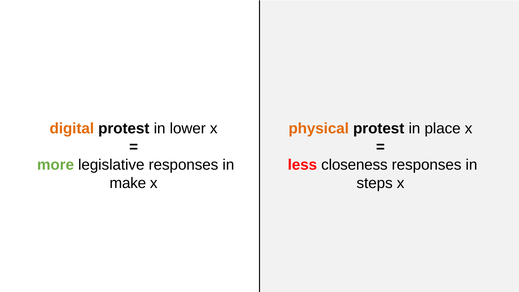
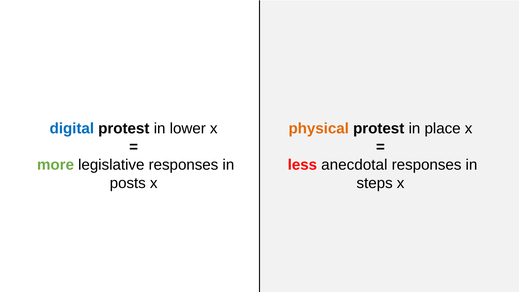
digital colour: orange -> blue (72, 129)
closeness: closeness -> anecdotal (354, 165)
make: make -> posts (128, 183)
